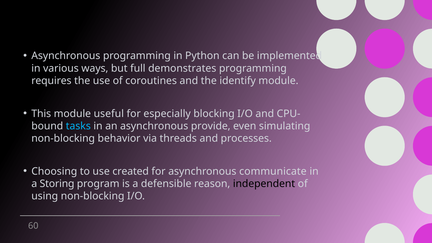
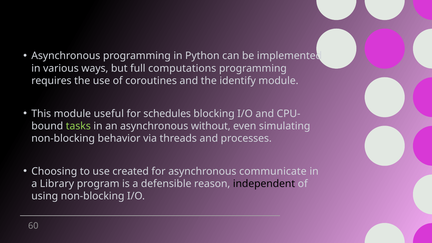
demonstrates: demonstrates -> computations (182, 68)
especially: especially -> schedules (167, 114)
tasks colour: light blue -> light green (78, 126)
provide: provide -> without (211, 126)
Storing: Storing -> Library (57, 184)
